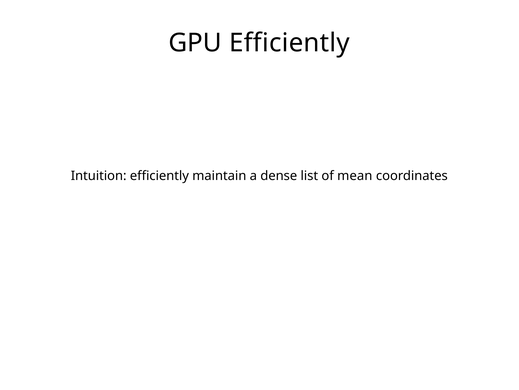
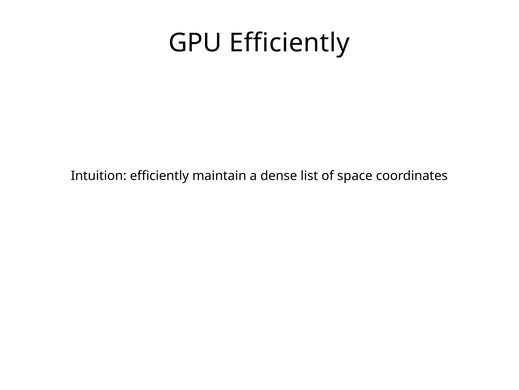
mean: mean -> space (355, 176)
